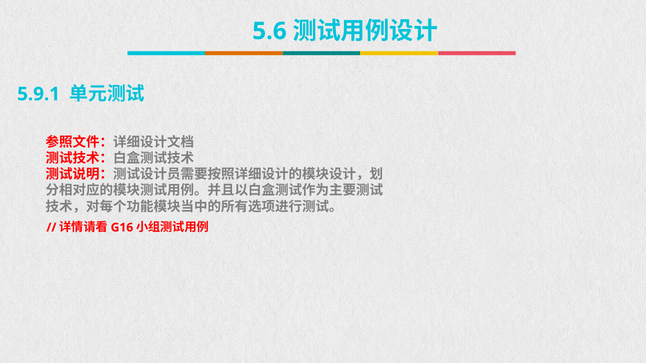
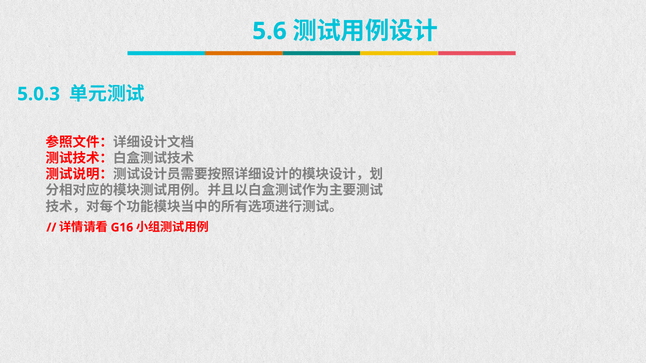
5.9.1: 5.9.1 -> 5.0.3 (39, 94)
